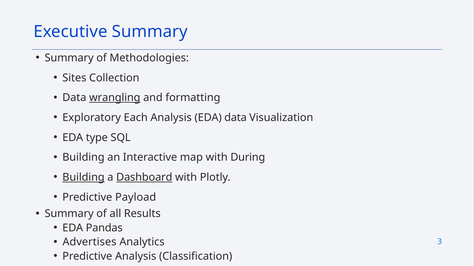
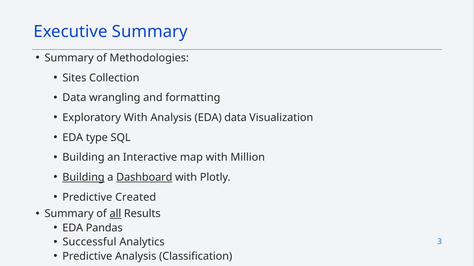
wrangling underline: present -> none (115, 98)
Exploratory Each: Each -> With (136, 118)
During: During -> Million (248, 158)
Payload: Payload -> Created (136, 198)
all underline: none -> present (115, 214)
Advertises: Advertises -> Successful (90, 243)
